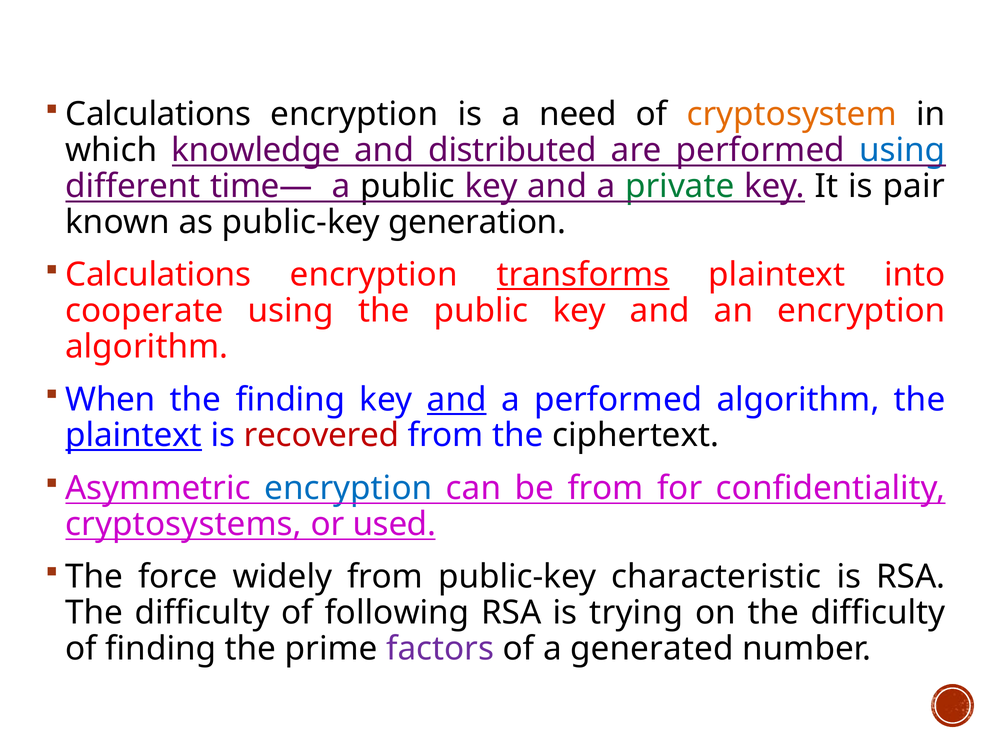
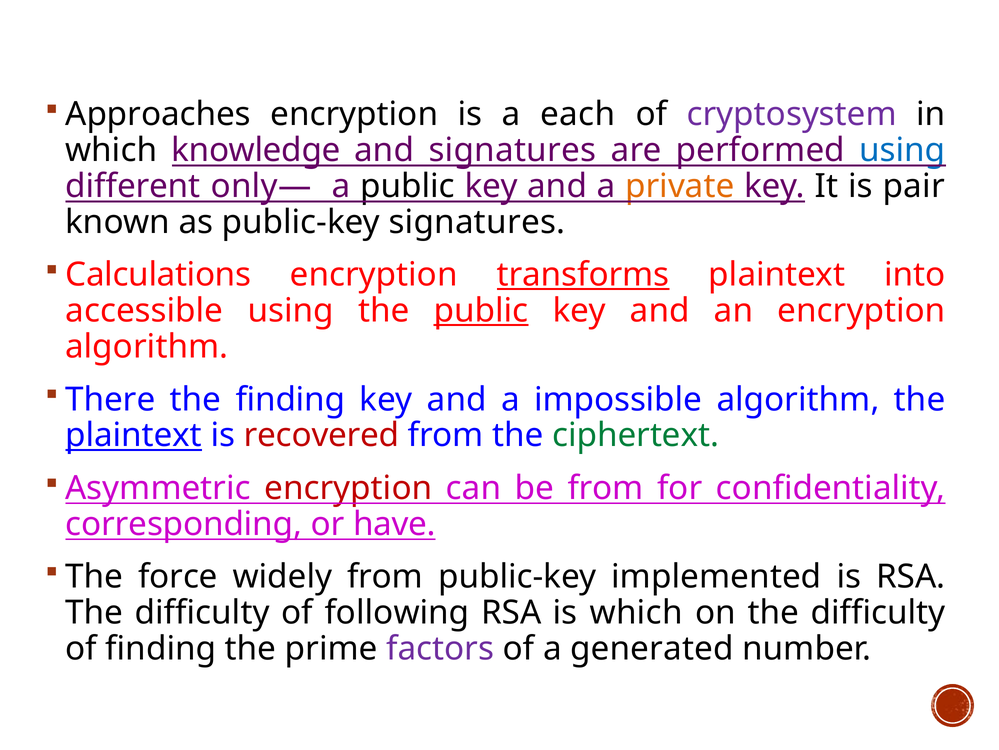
Calculations: Calculations -> Approaches (158, 114)
need: need -> each (578, 114)
cryptosystem colour: orange -> purple (792, 114)
and distributed: distributed -> signatures (512, 150)
time—: time— -> only— (261, 186)
private colour: green -> orange (680, 186)
public-key generation: generation -> signatures (477, 222)
cooperate: cooperate -> accessible (144, 311)
public underline: none -> present (481, 311)
When: When -> There (110, 399)
and underline: present -> none (457, 399)
a performed: performed -> impossible (618, 399)
ciphertext colour: black -> green (636, 435)
encryption colour: blue -> red (348, 488)
cryptosystems: cryptosystems -> corresponding (184, 524)
used: used -> have (394, 524)
characteristic: characteristic -> implemented (716, 576)
is trying: trying -> which (636, 612)
